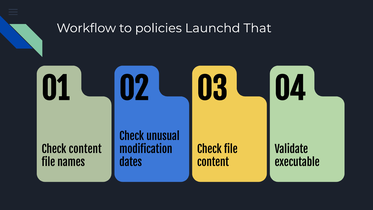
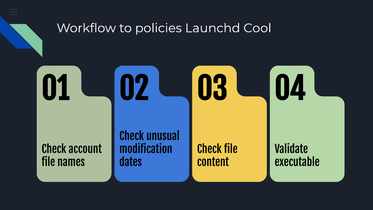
That: That -> Cool (257, 28)
Check content: content -> account (85, 149)
